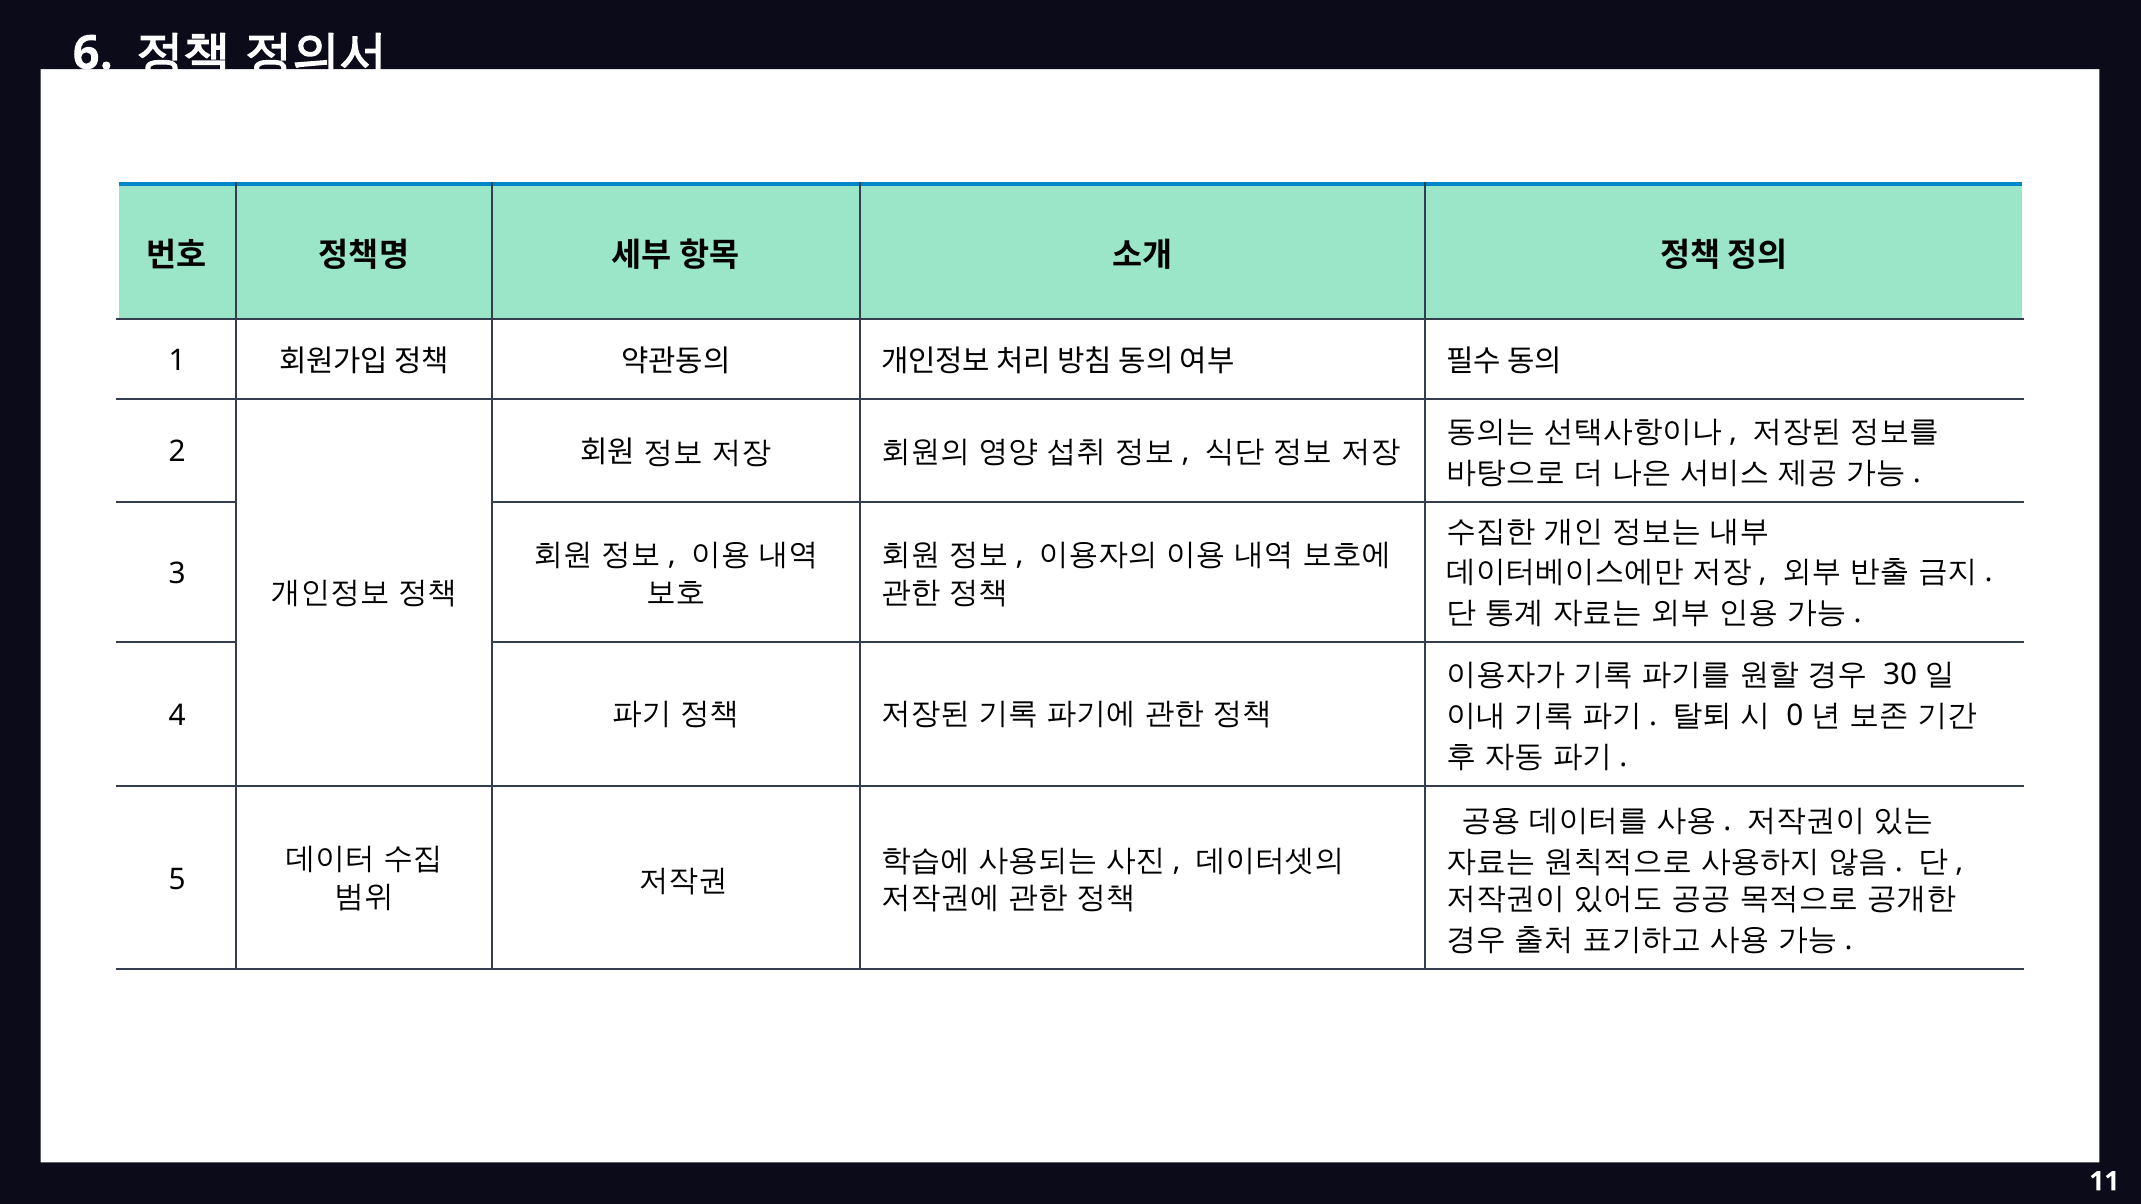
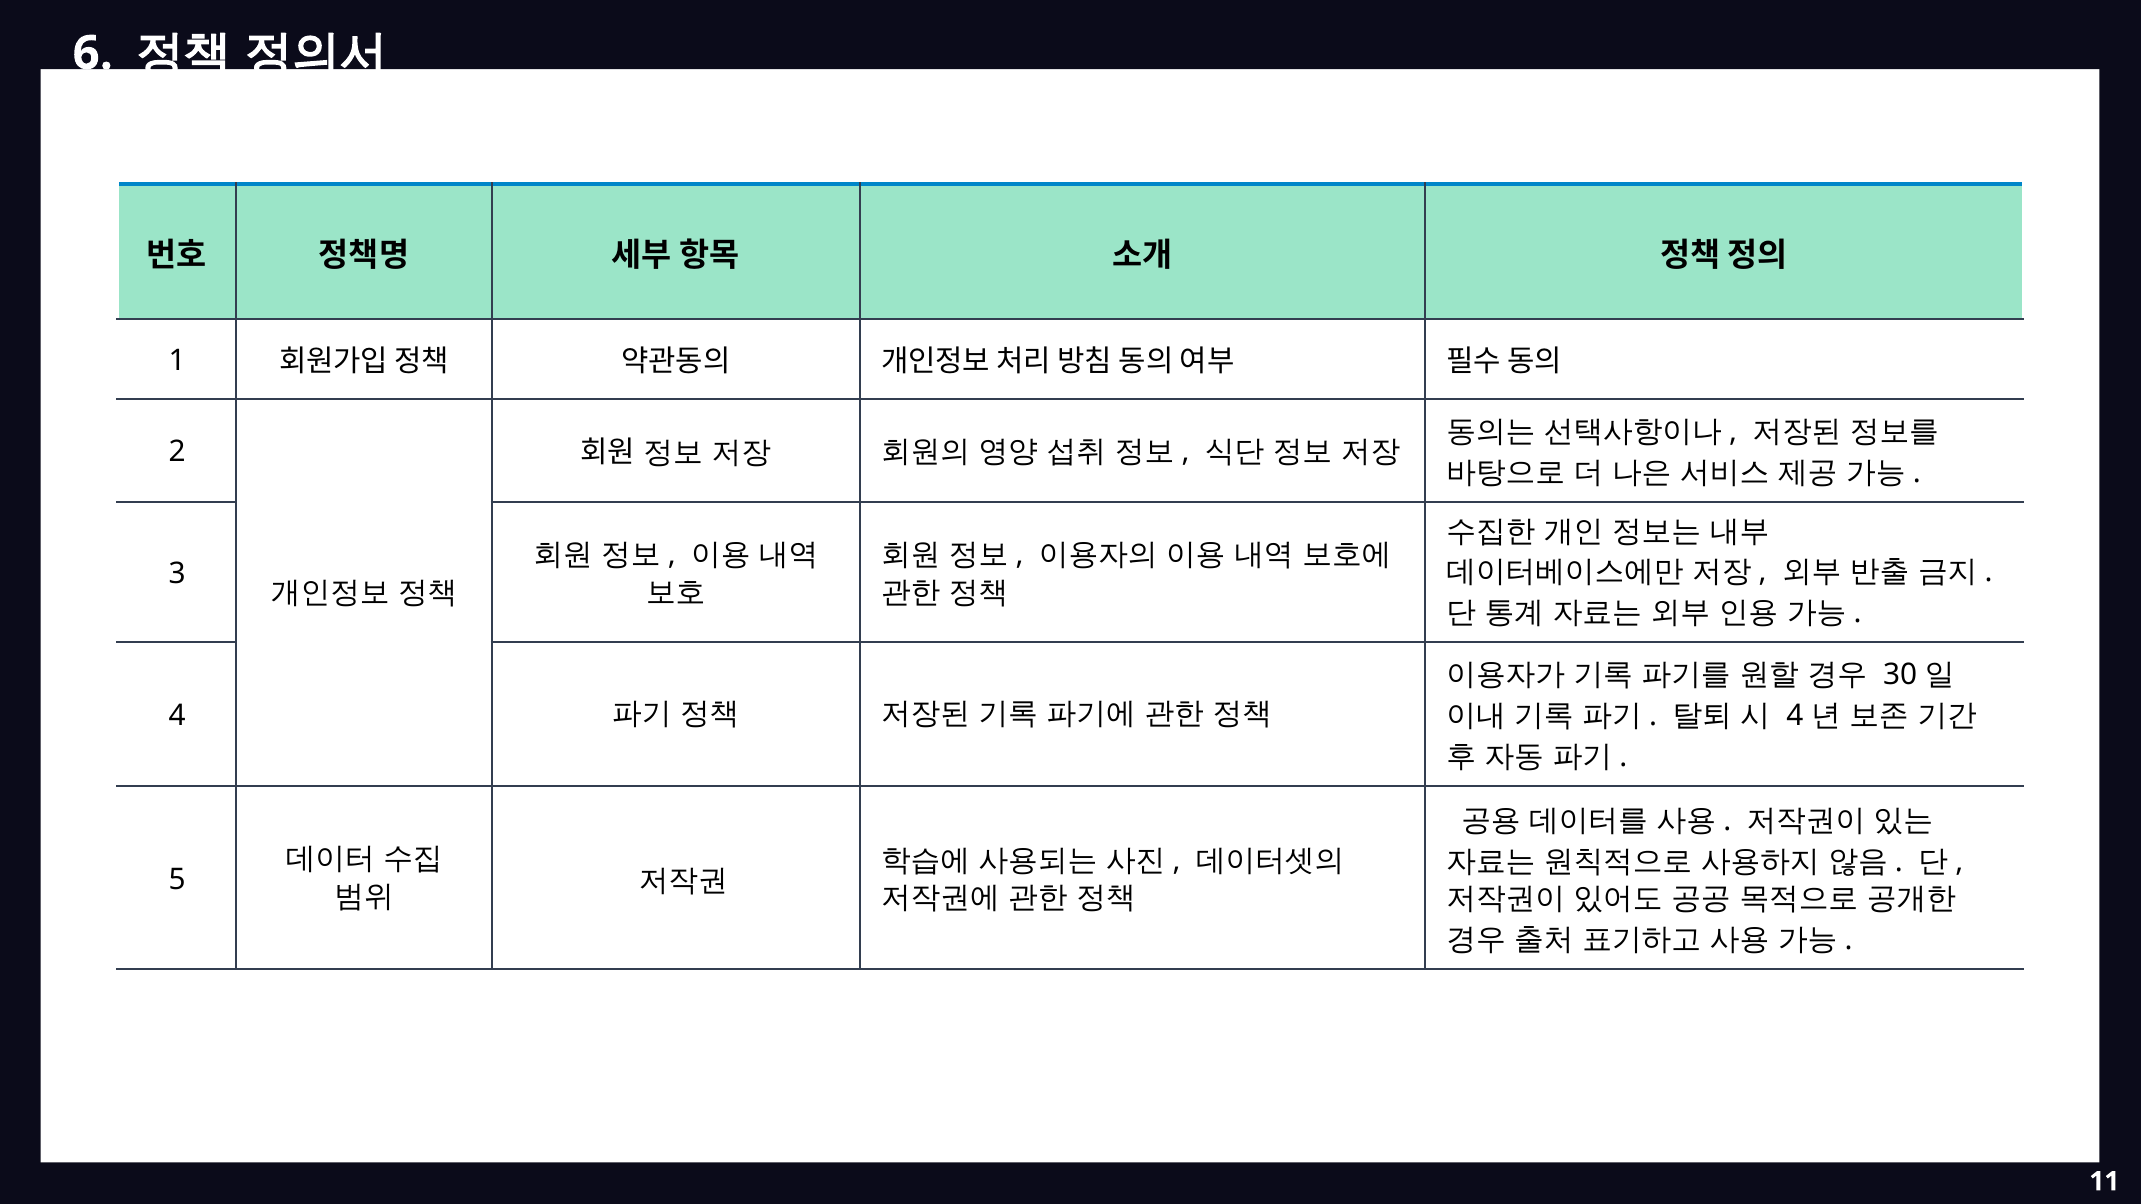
0: 0 -> 4 (1795, 716)
